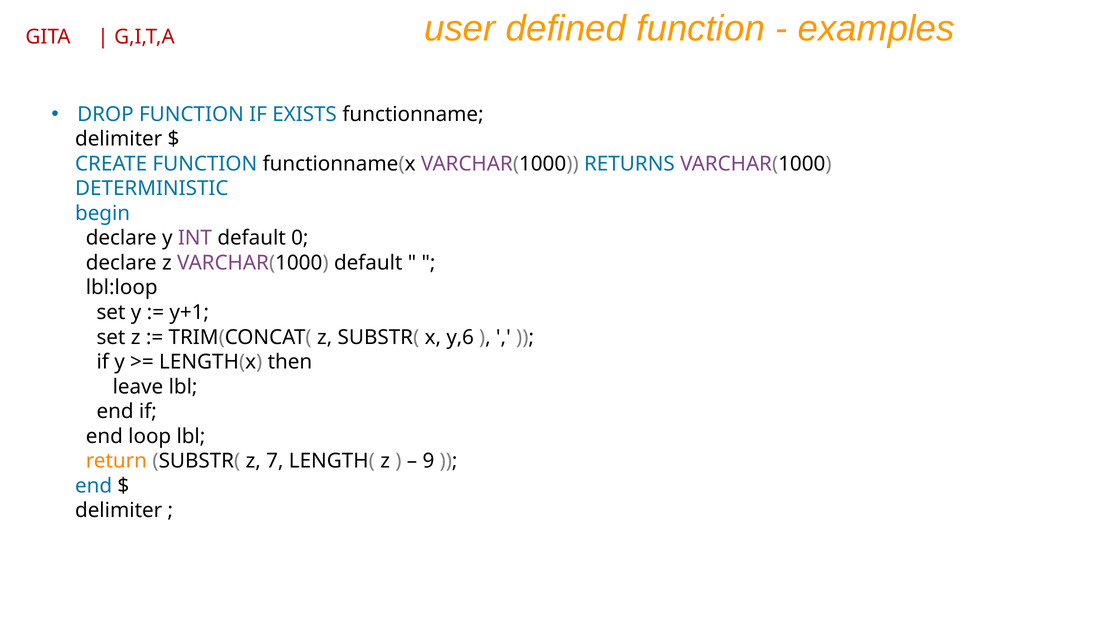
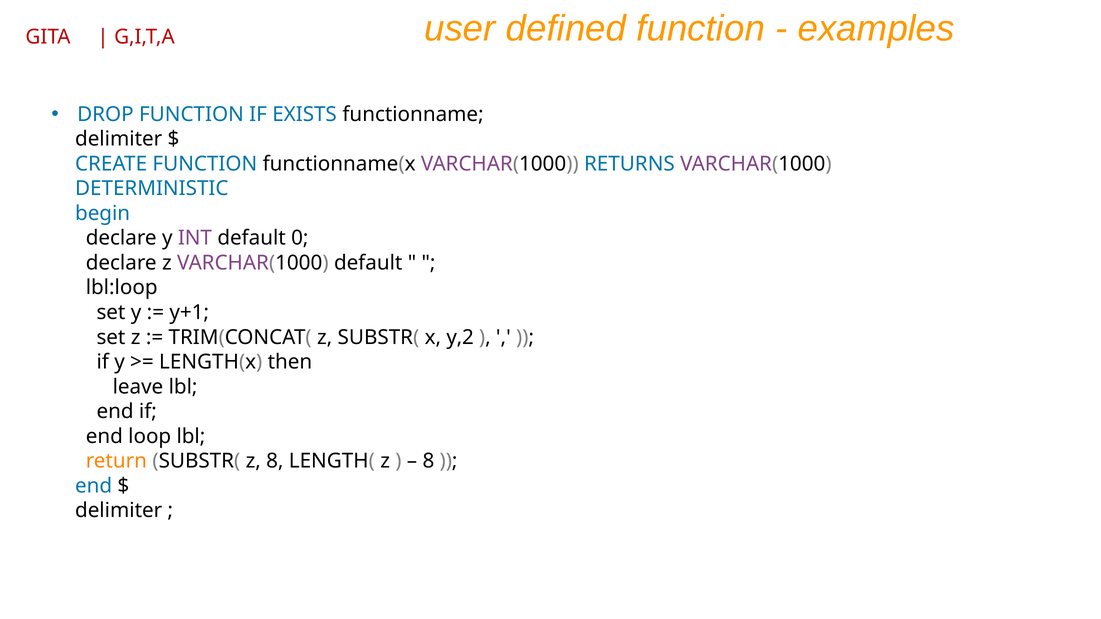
y,6: y,6 -> y,2 (460, 337)
z 7: 7 -> 8 (275, 461)
9: 9 -> 8 (428, 461)
